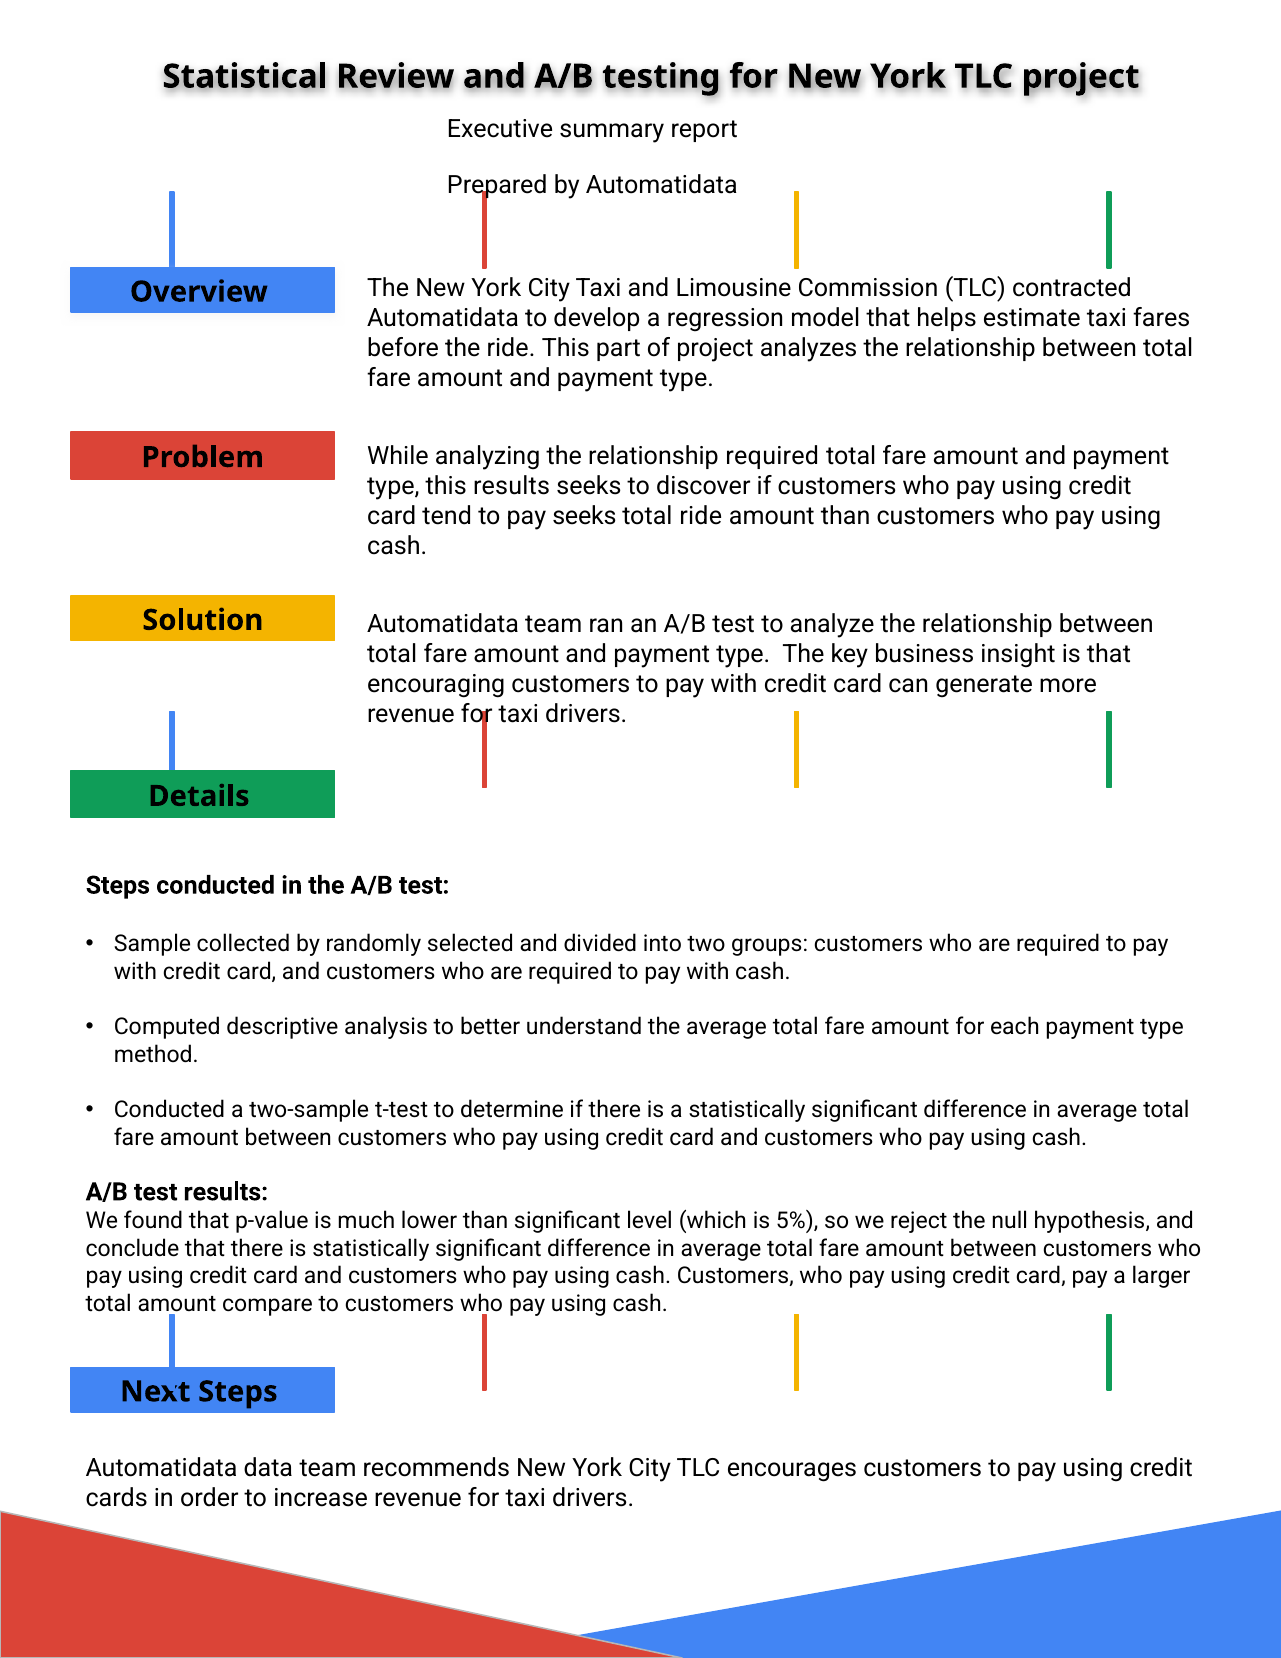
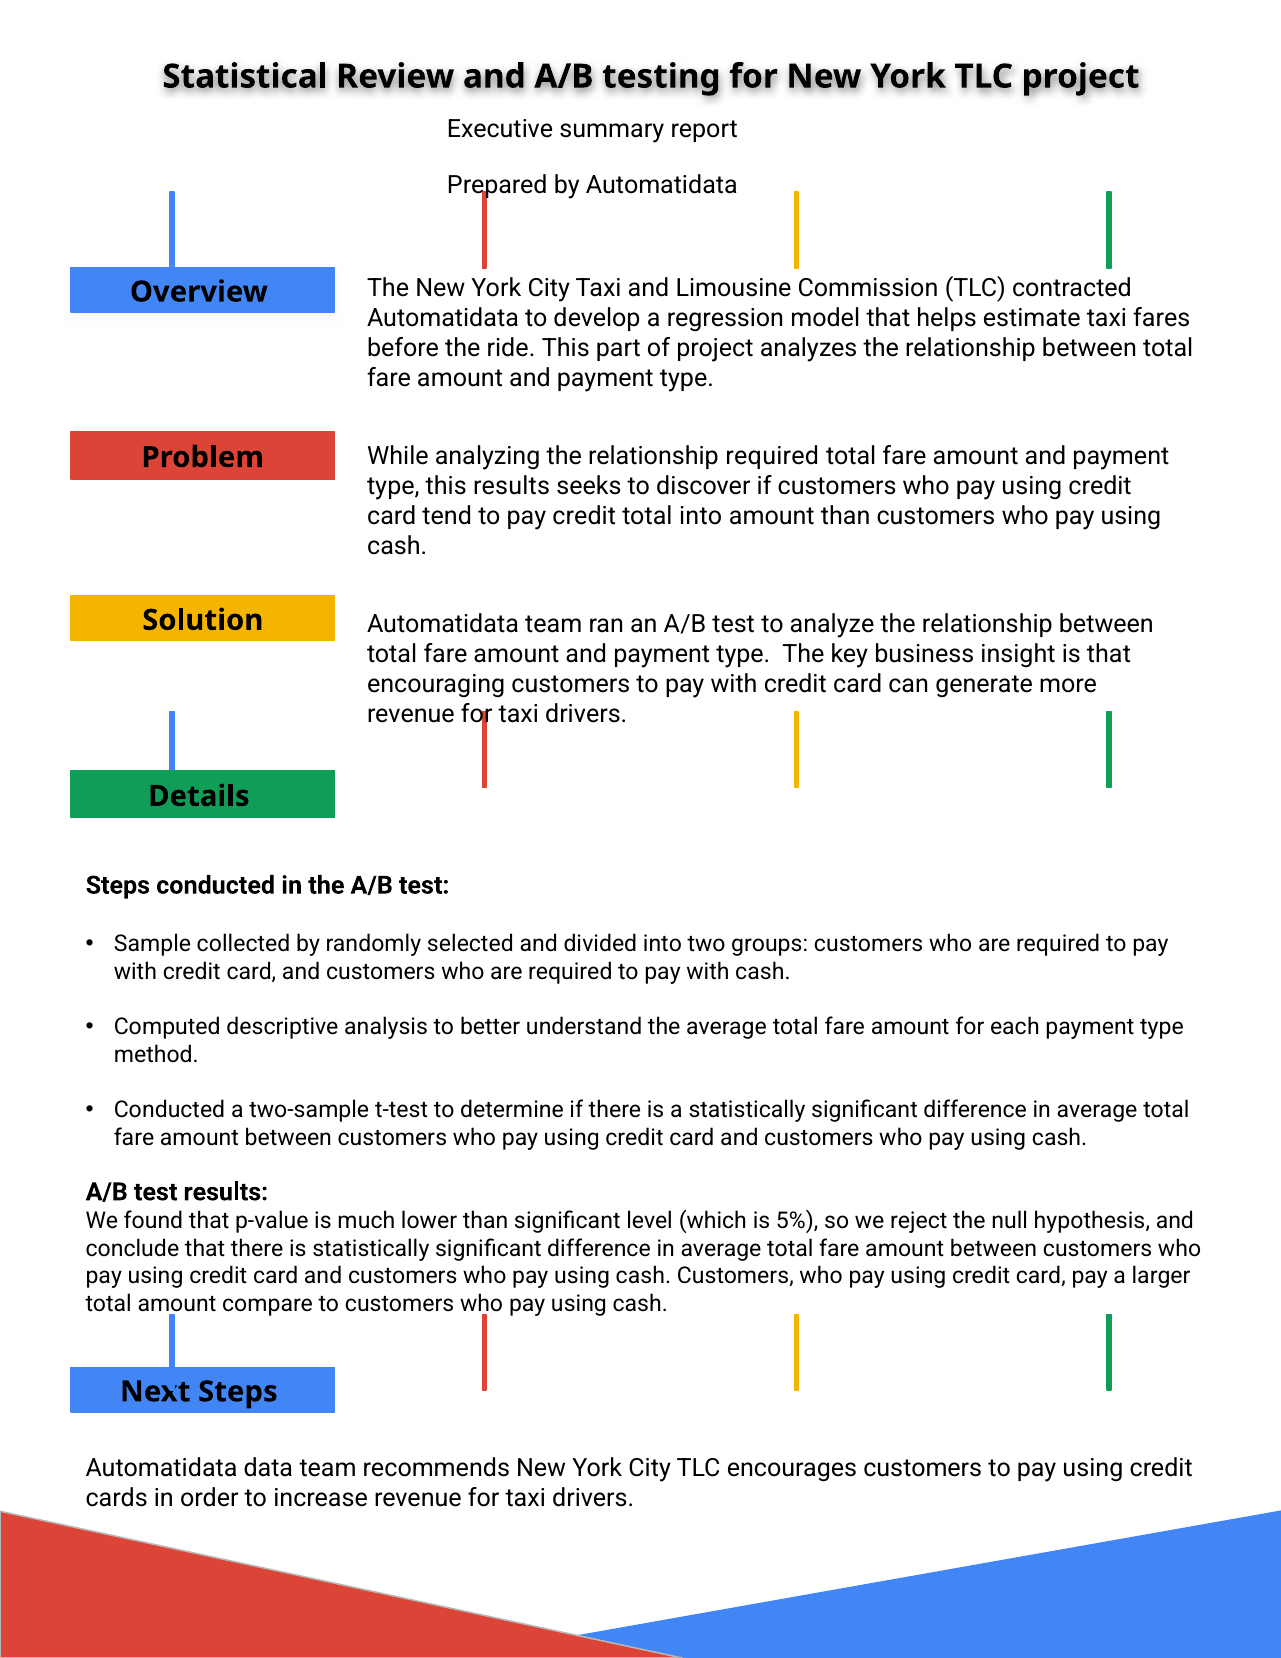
pay seeks: seeks -> credit (584, 516)
total ride: ride -> into (701, 516)
